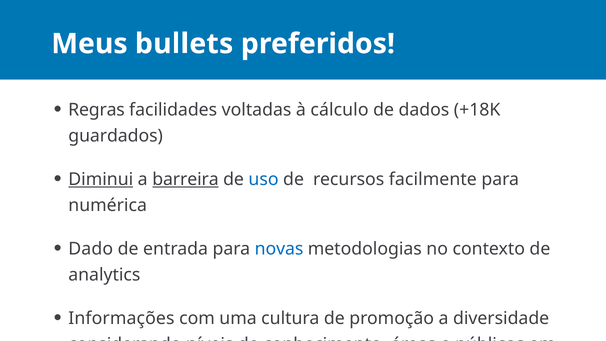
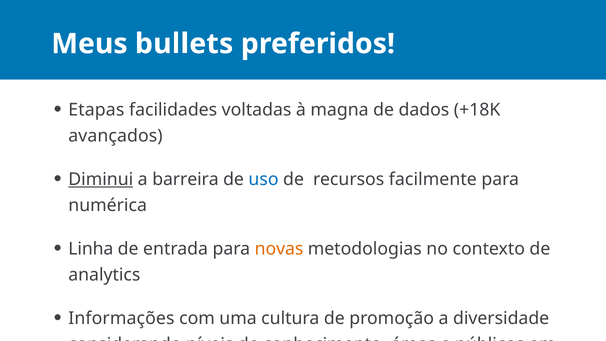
Regras: Regras -> Etapas (96, 110)
cálculo: cálculo -> magna (340, 110)
guardados: guardados -> avançados (115, 136)
barreira underline: present -> none (185, 179)
Dado: Dado -> Linha (91, 249)
novas colour: blue -> orange (279, 249)
